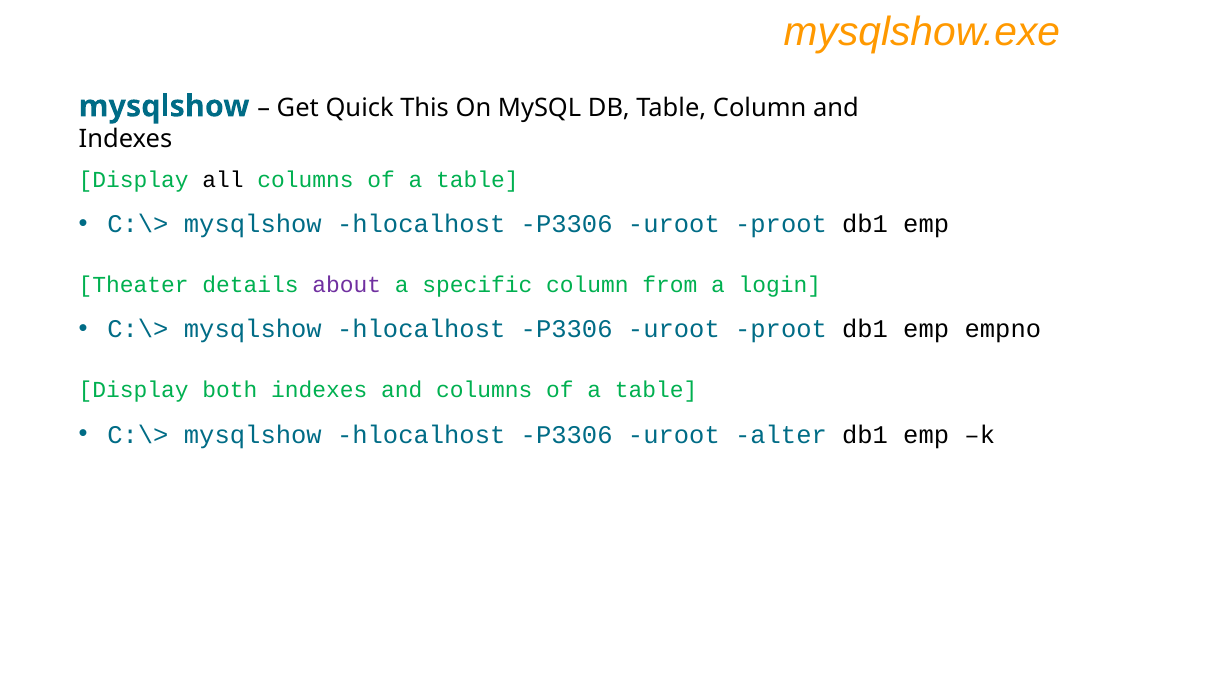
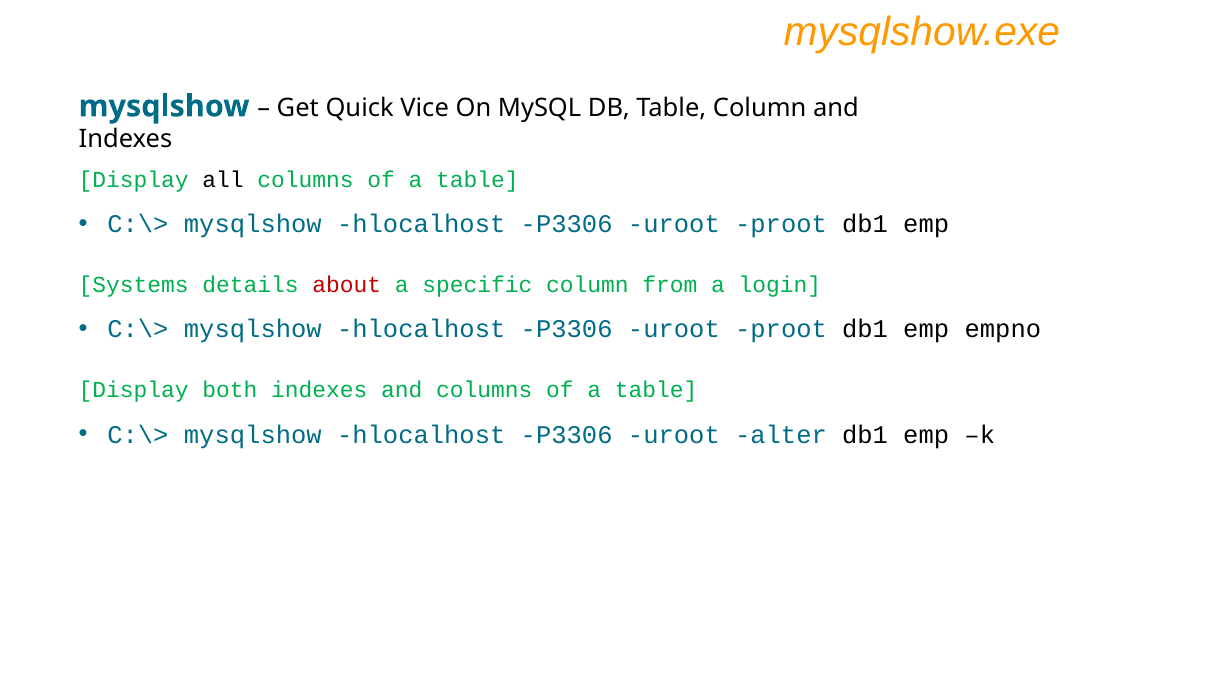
This: This -> Vice (425, 108)
Theater: Theater -> Systems (134, 285)
about colour: purple -> red (347, 285)
